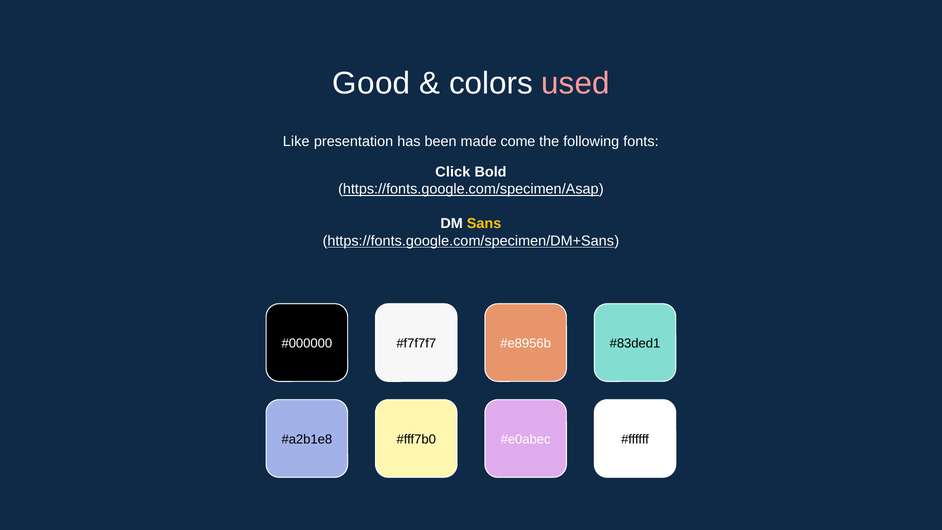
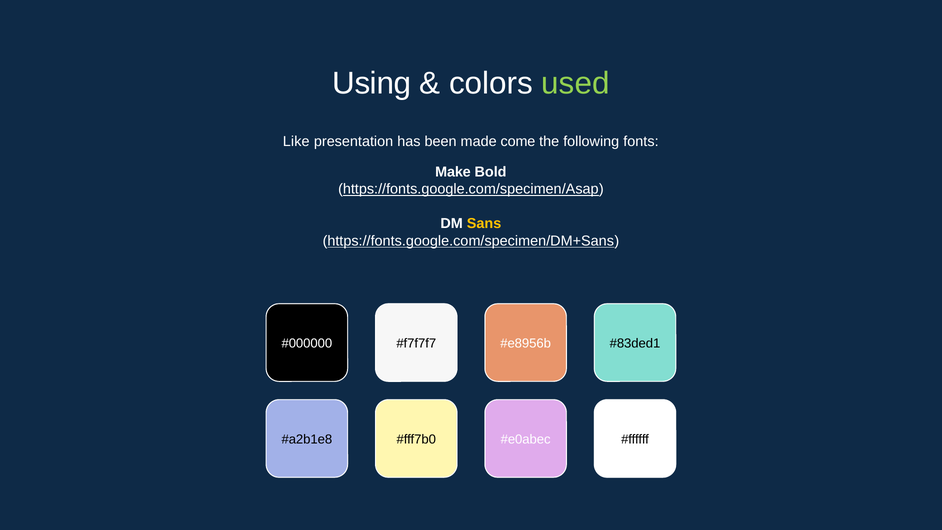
Good: Good -> Using (372, 83)
used colour: pink -> light green (576, 83)
Click: Click -> Make (453, 172)
